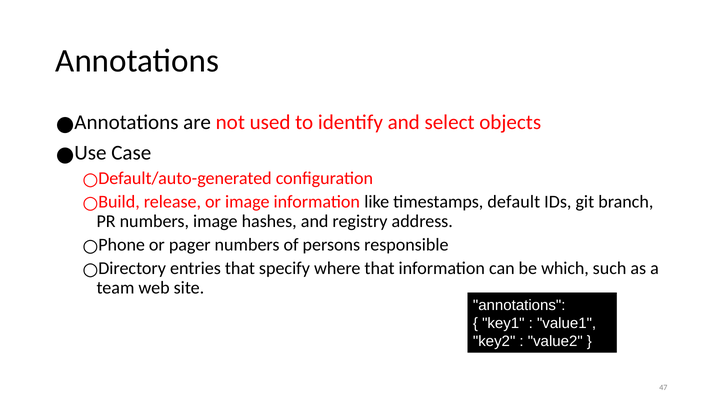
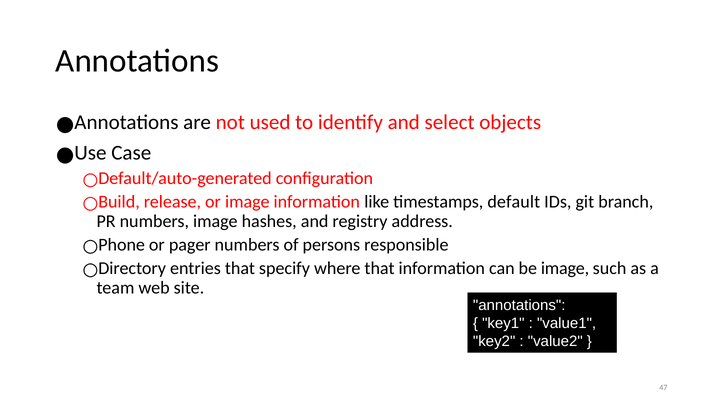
be which: which -> image (565, 268)
